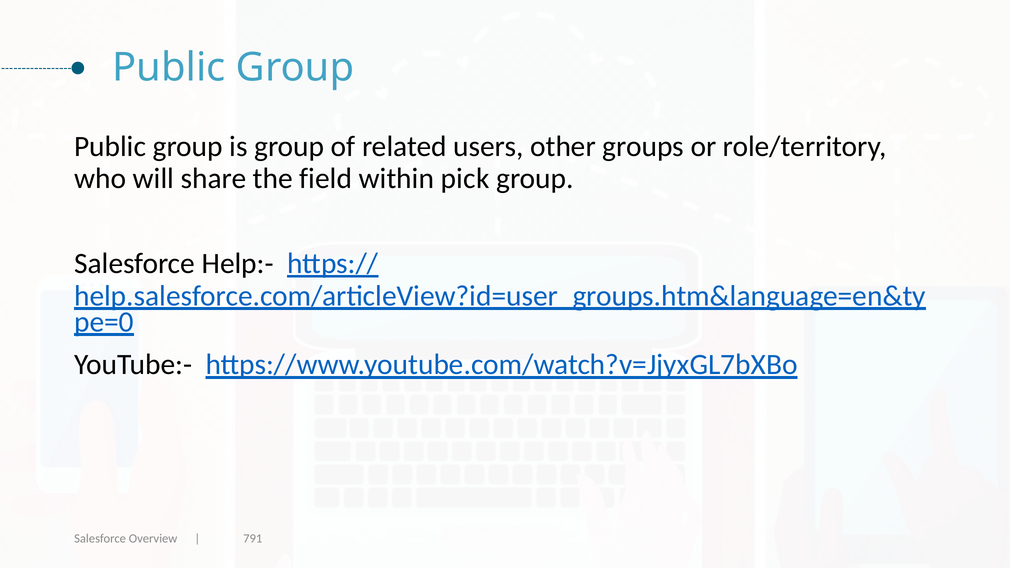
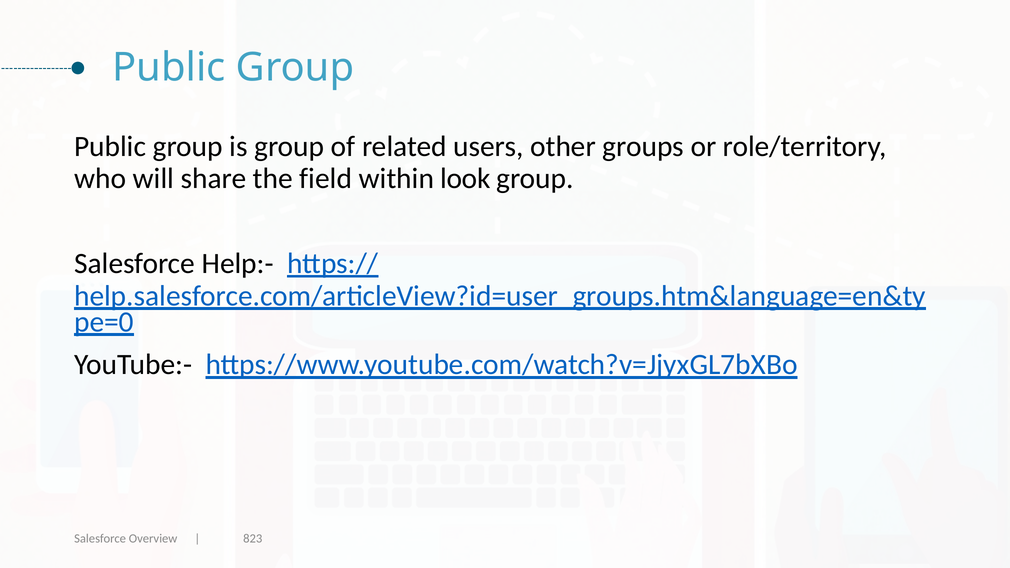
pick: pick -> look (465, 178)
791: 791 -> 823 (253, 539)
